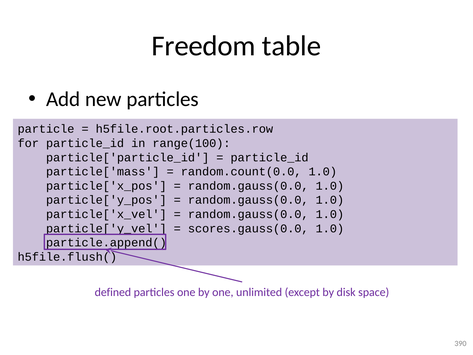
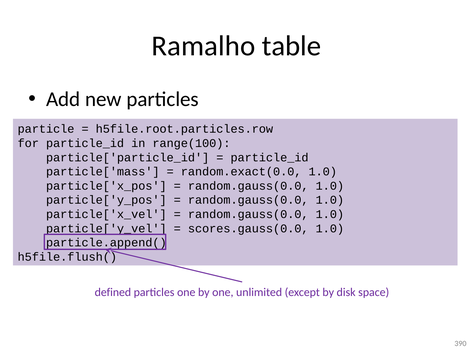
Freedom: Freedom -> Ramalho (203, 46)
random.count(0.0: random.count(0.0 -> random.exact(0.0 (241, 172)
